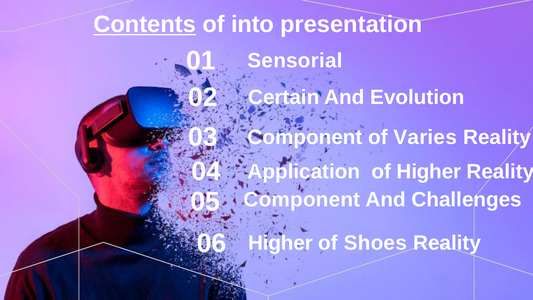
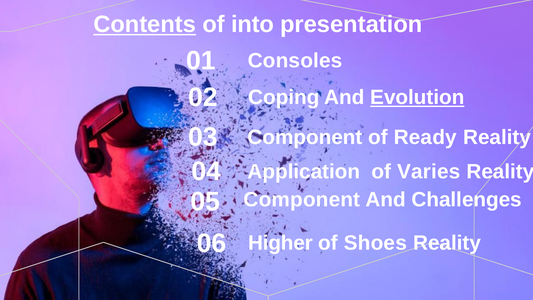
Sensorial: Sensorial -> Consoles (295, 61)
Certain: Certain -> Coping (284, 97)
Evolution underline: none -> present (417, 97)
Varies: Varies -> Ready (425, 137)
of Higher: Higher -> Varies (429, 172)
